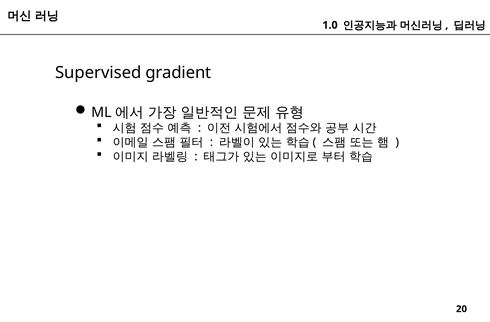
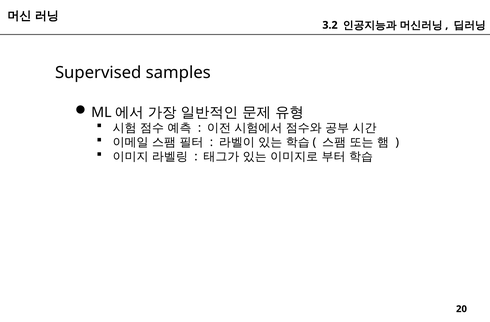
1.0: 1.0 -> 3.2 (330, 25)
gradient: gradient -> samples (178, 73)
